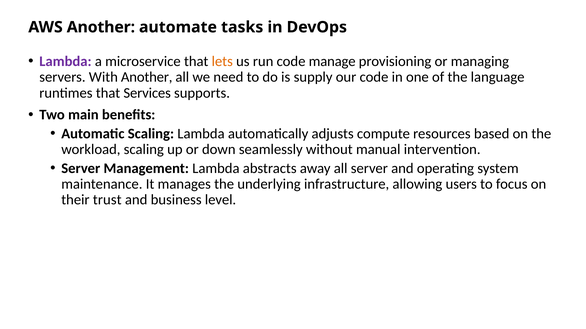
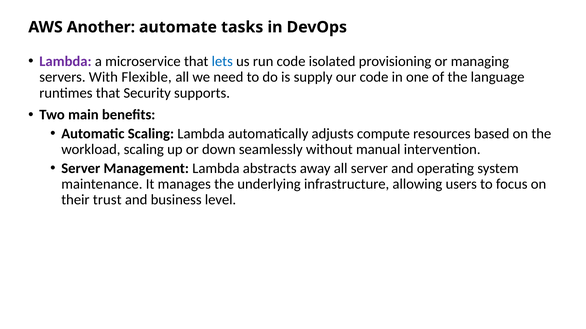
lets colour: orange -> blue (222, 61)
manage: manage -> isolated (332, 61)
With Another: Another -> Flexible (147, 77)
Services: Services -> Security (147, 93)
